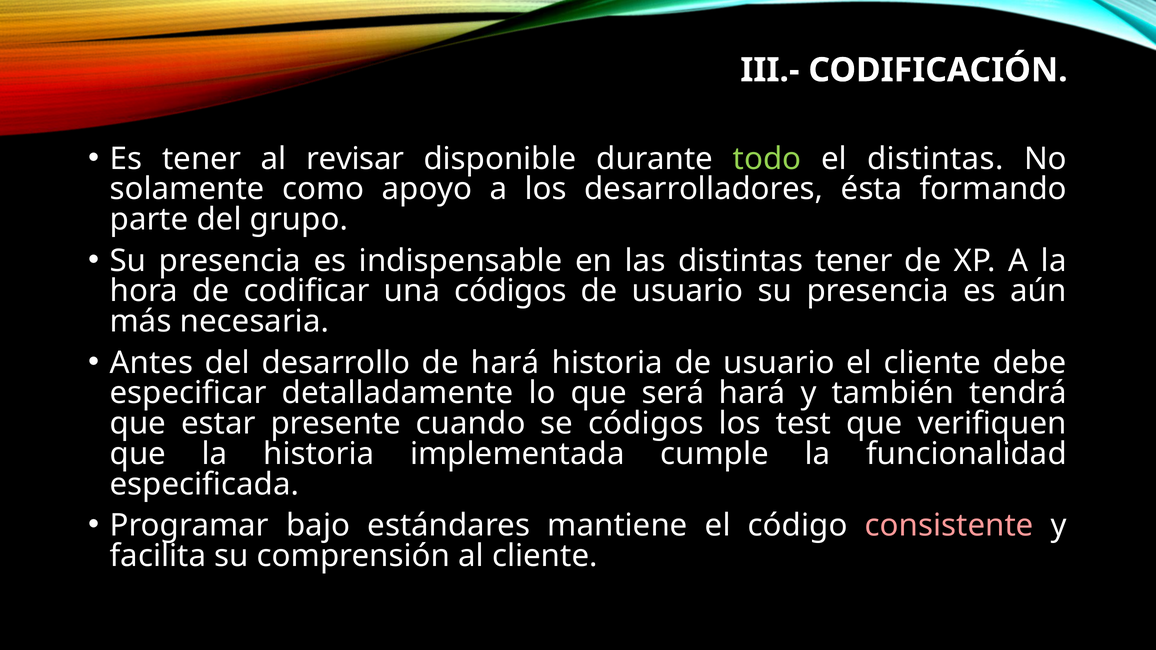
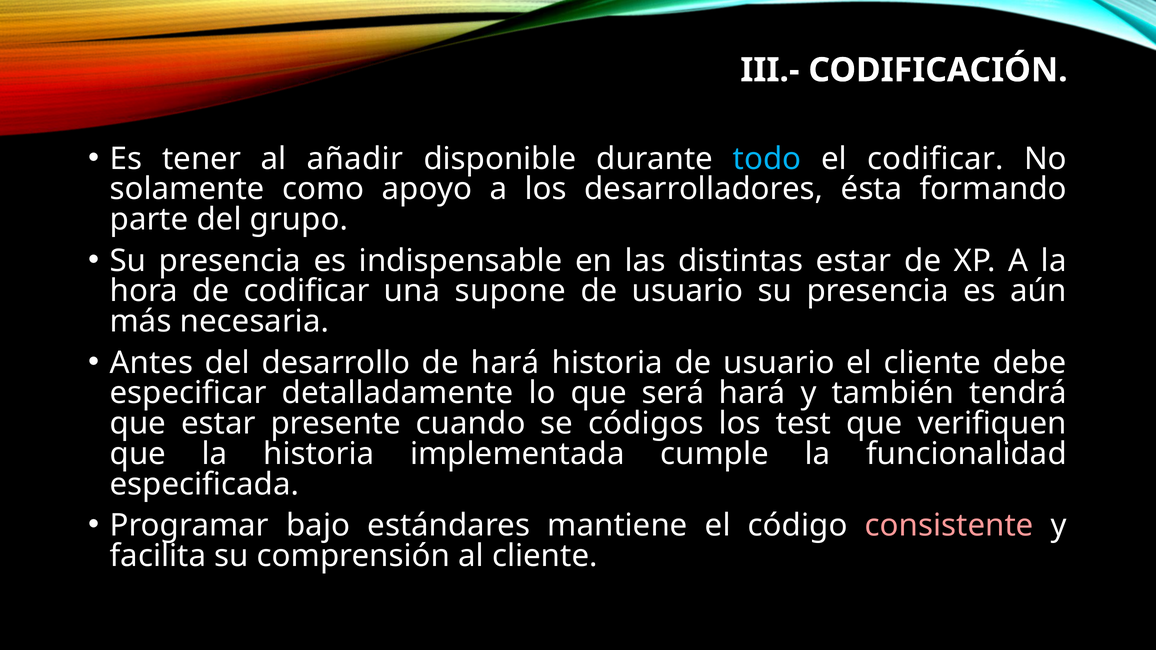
revisar: revisar -> añadir (355, 159)
todo colour: light green -> light blue (767, 159)
el distintas: distintas -> codificar (935, 159)
distintas tener: tener -> estar (854, 261)
una códigos: códigos -> supone (510, 291)
